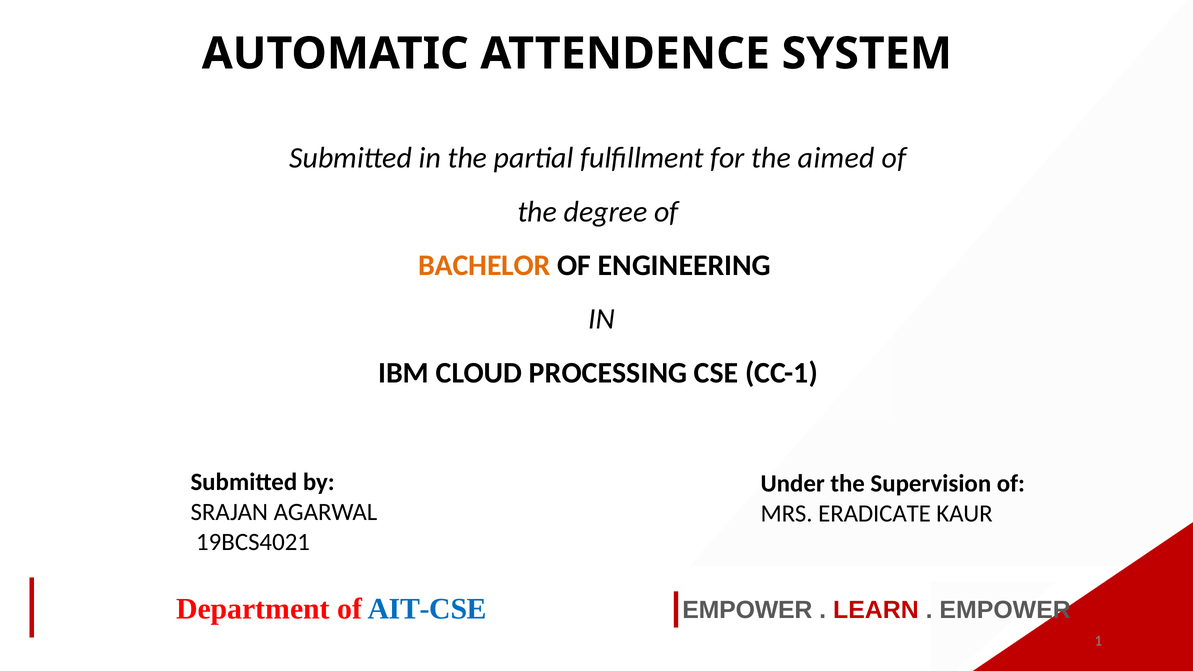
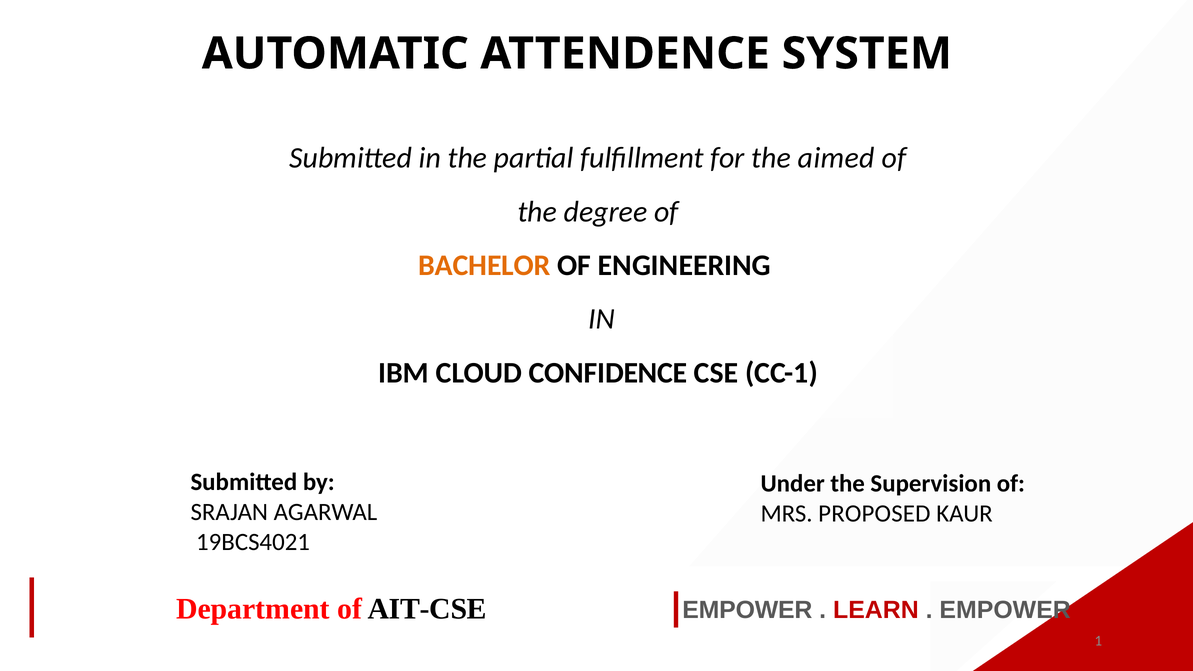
PROCESSING: PROCESSING -> CONFIDENCE (608, 373)
ERADICATE: ERADICATE -> PROPOSED (874, 513)
AIT-CSE colour: blue -> black (427, 609)
